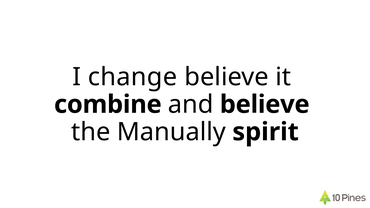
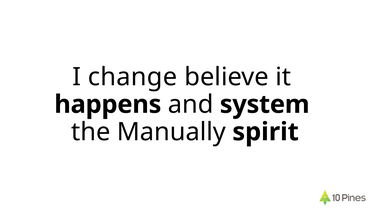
combine: combine -> happens (108, 105)
and believe: believe -> system (265, 105)
